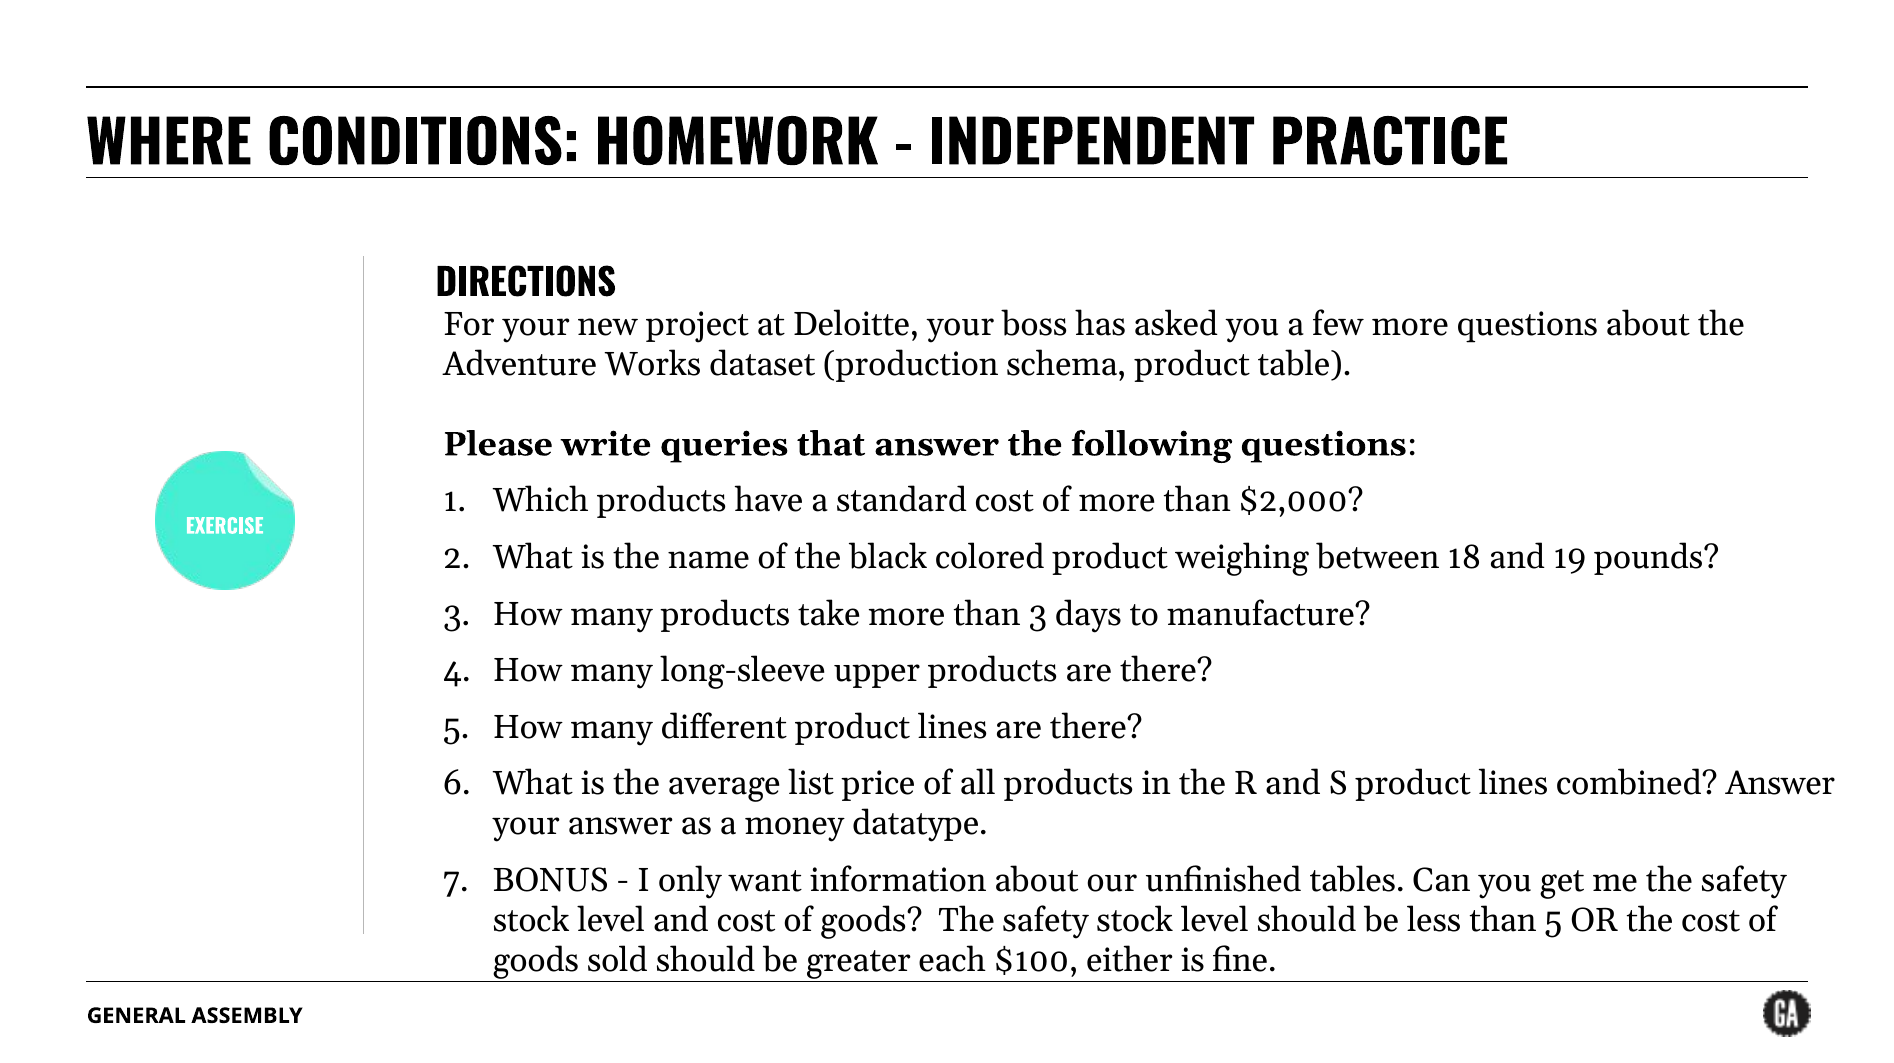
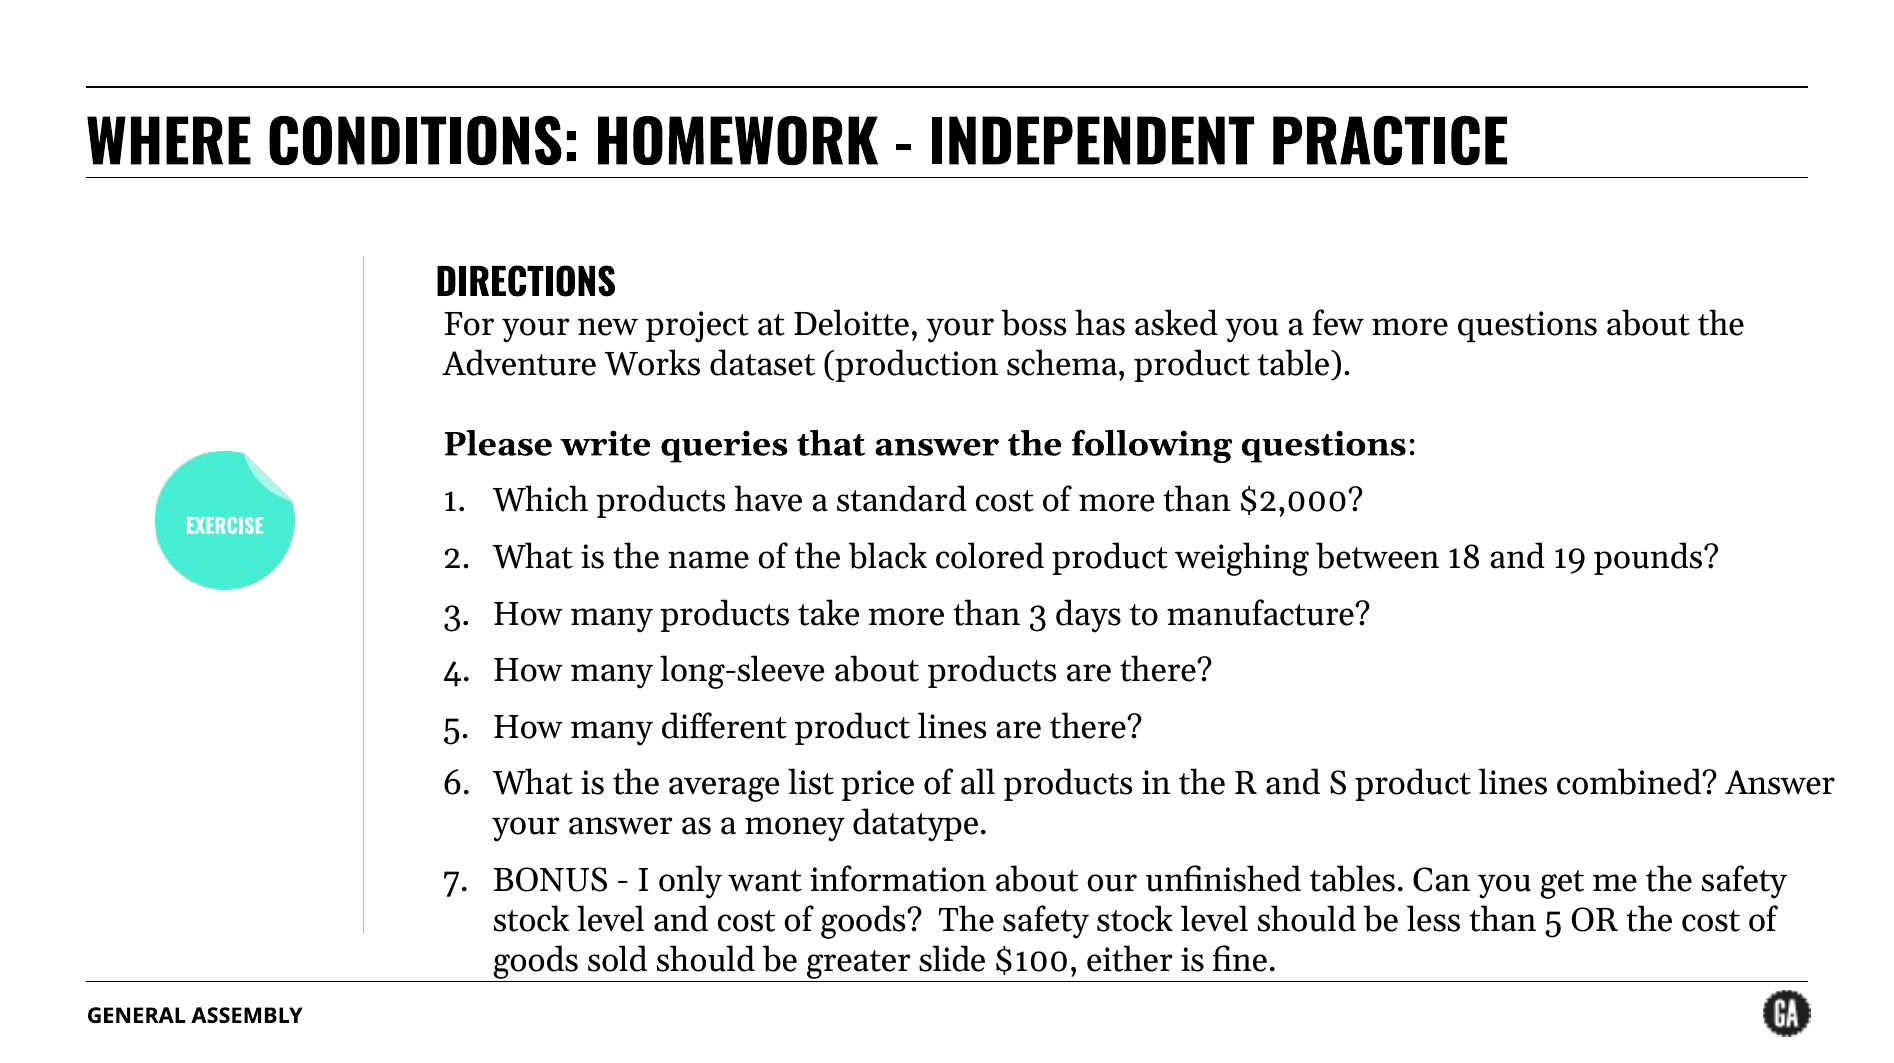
long-sleeve upper: upper -> about (877, 671)
each: each -> slide (952, 961)
